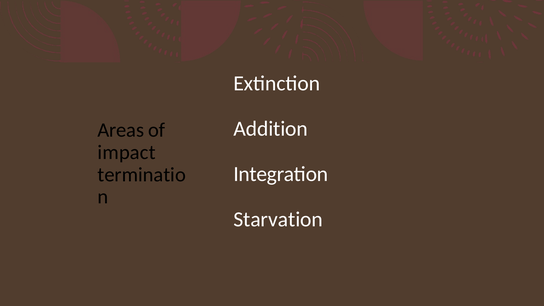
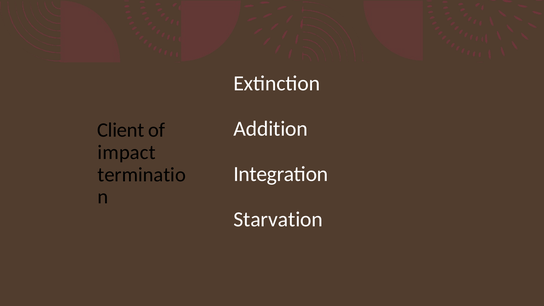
Areas: Areas -> Client (121, 130)
